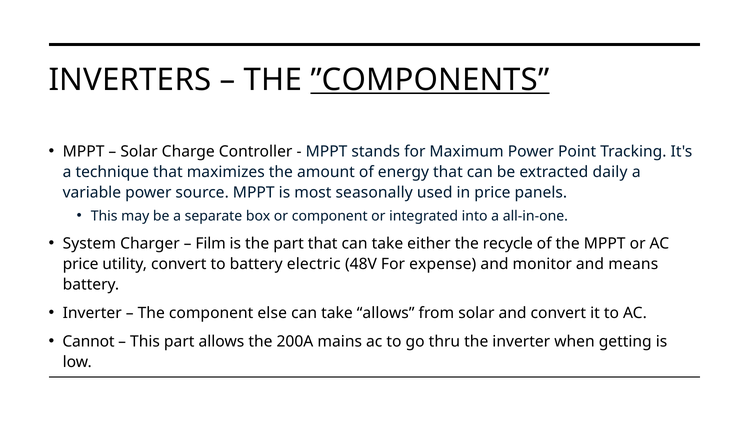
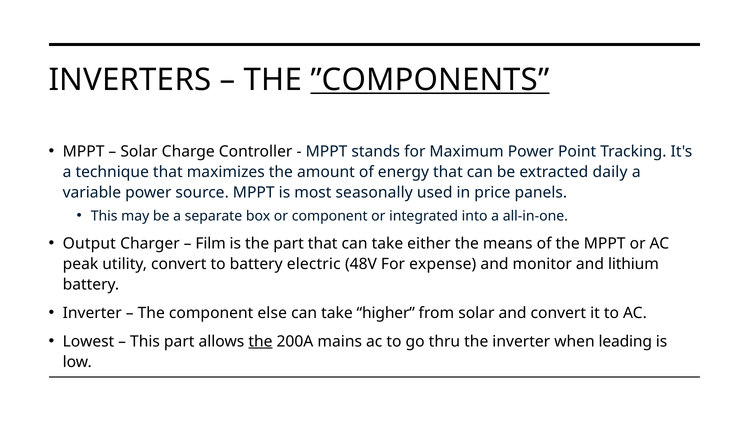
System: System -> Output (89, 244)
recycle: recycle -> means (508, 244)
price: price -> peak (80, 264)
means: means -> lithium (633, 264)
take allows: allows -> higher (386, 313)
Cannot: Cannot -> Lowest (88, 342)
the underline: none -> present (260, 342)
getting: getting -> leading (625, 342)
